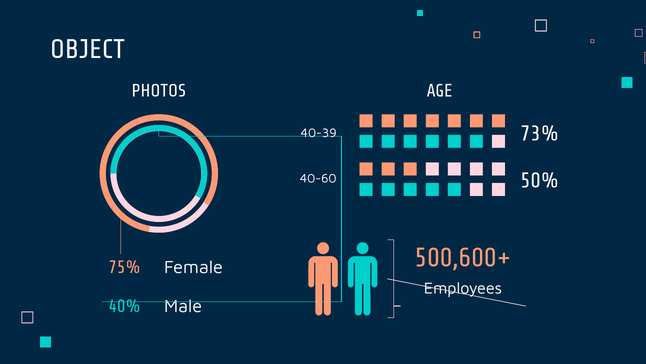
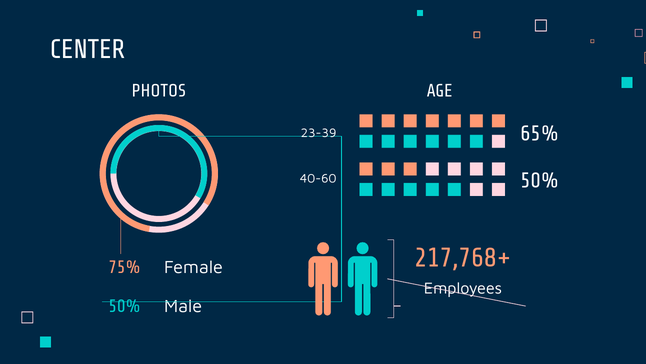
OBJECT: OBJECT -> CENTER (88, 49)
73%: 73% -> 65% (540, 133)
40-39: 40-39 -> 23-39 (319, 133)
500,600+: 500,600+ -> 217,768+ (463, 257)
40%: 40% -> 50% (125, 306)
